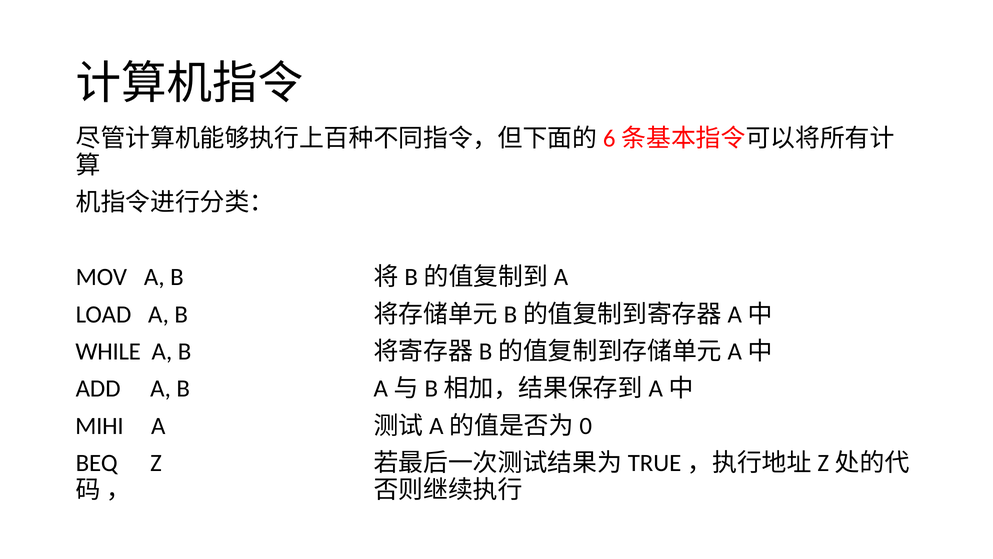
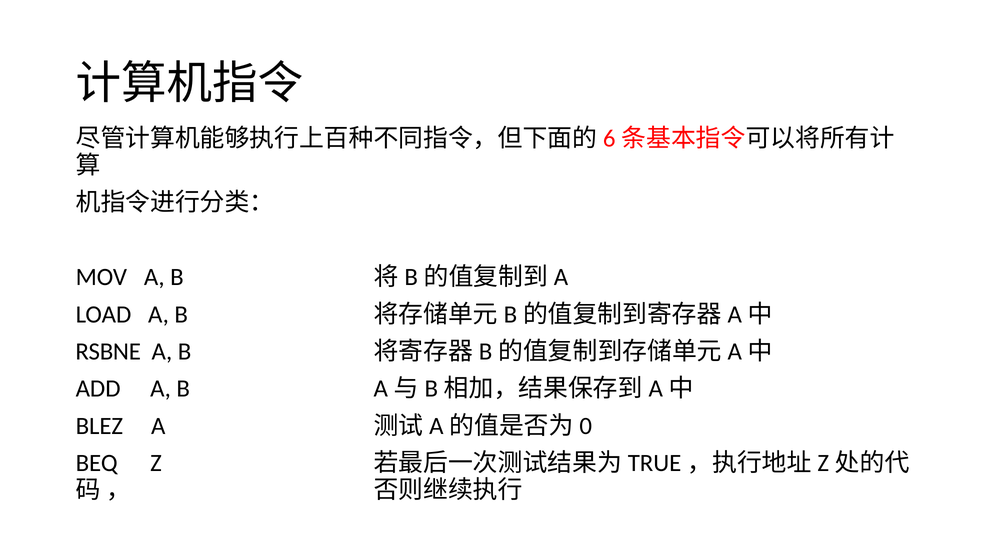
WHILE: WHILE -> RSBNE (108, 351)
MIHI: MIHI -> BLEZ (99, 426)
